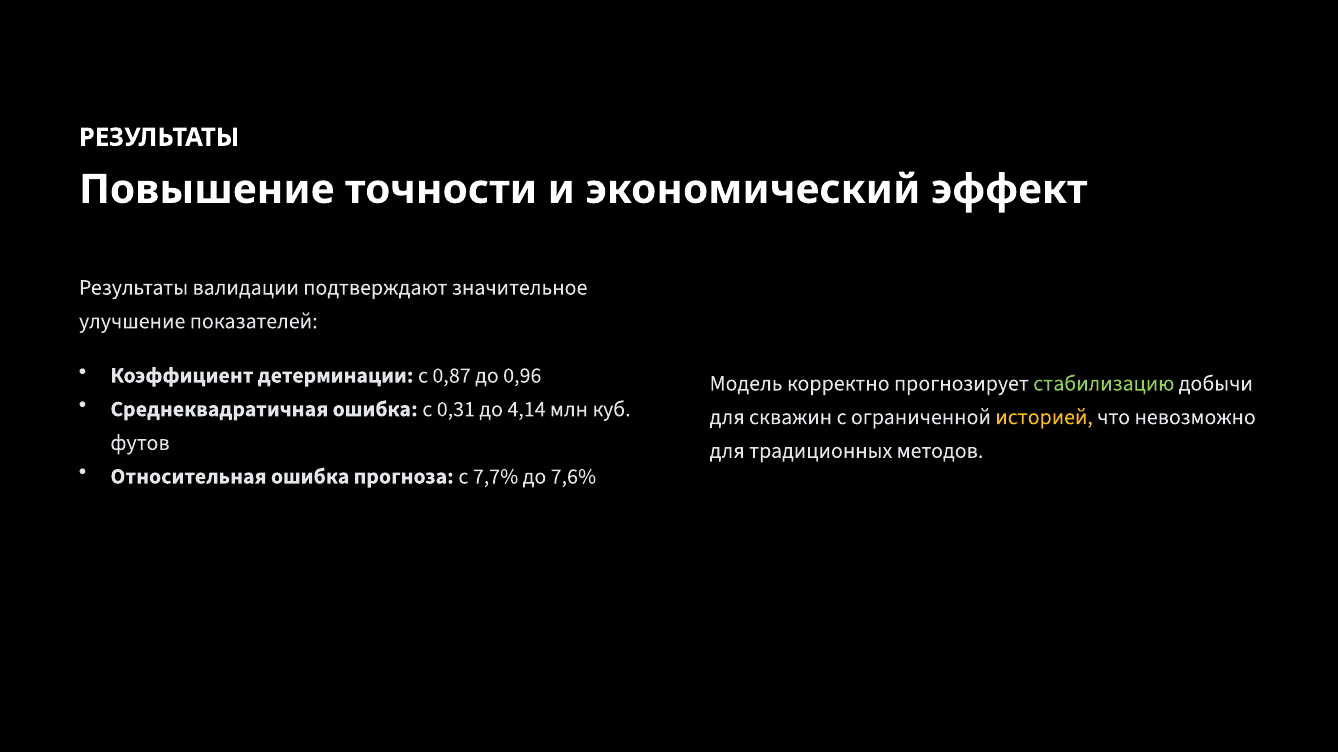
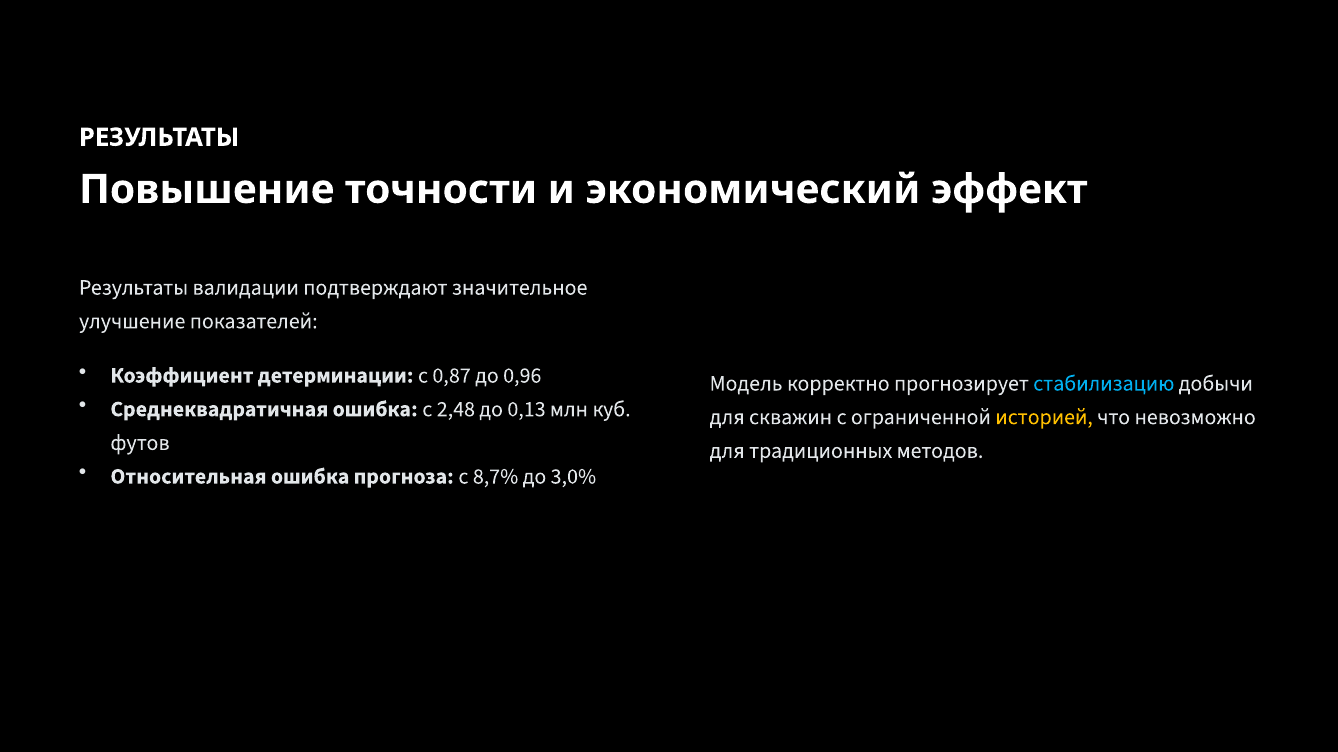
стабилизацию colour: light green -> light blue (1104, 384)
0,31: 0,31 -> 2,48 (456, 409)
4,14: 4,14 -> 0,13 (527, 409)
7,7%: 7,7% -> 8,7% (496, 477)
7,6%: 7,6% -> 3,0% (573, 477)
